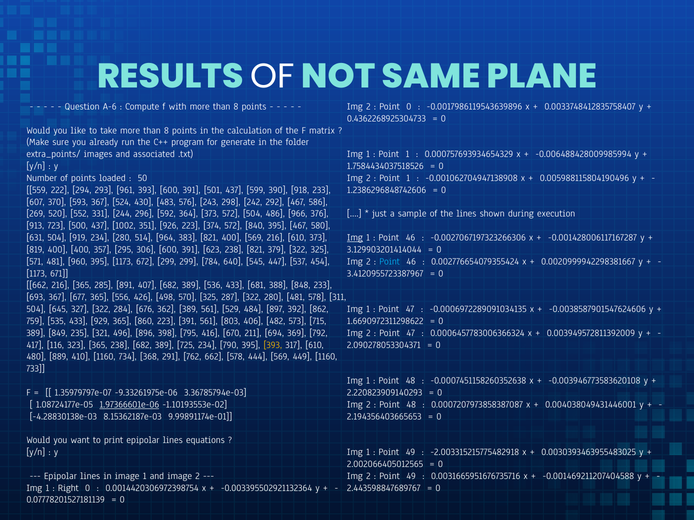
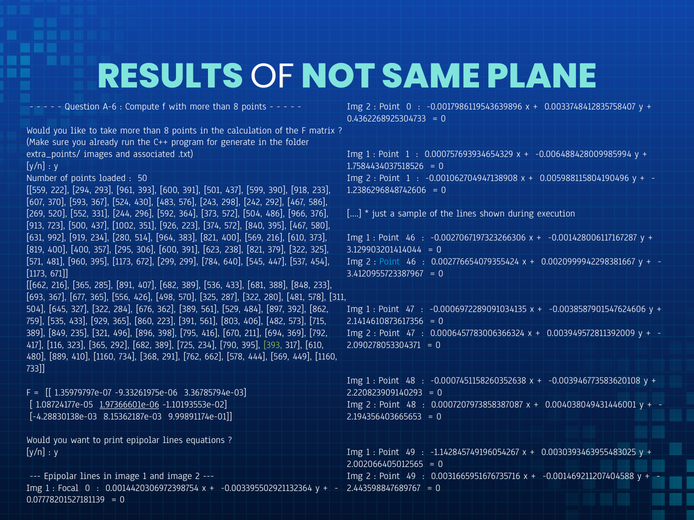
631 504: 504 -> 992 (57, 238)
Img underline: present -> none (355, 238)
1.6690972311298622: 1.6690972311298622 -> 2.1414610873617356 (385, 321)
365 238: 238 -> 292 (120, 345)
393 colour: yellow -> light green (273, 345)
-2.003315215775482918: -2.003315215775482918 -> -1.142845749196054267 (475, 452)
Right: Right -> Focal (68, 488)
